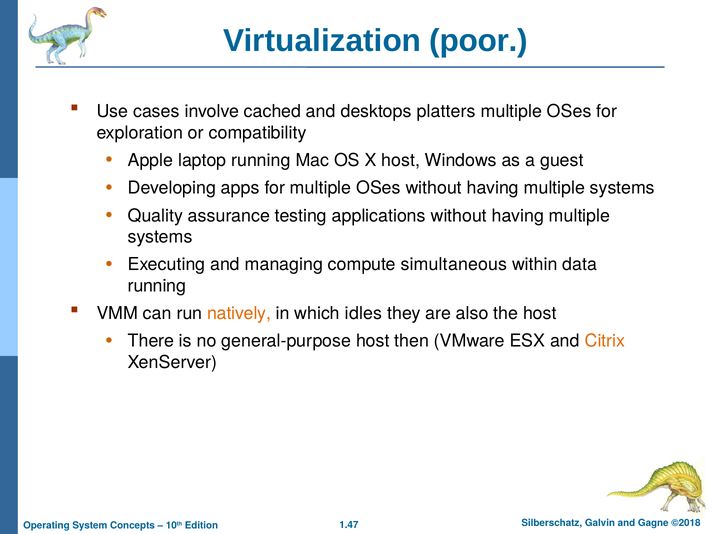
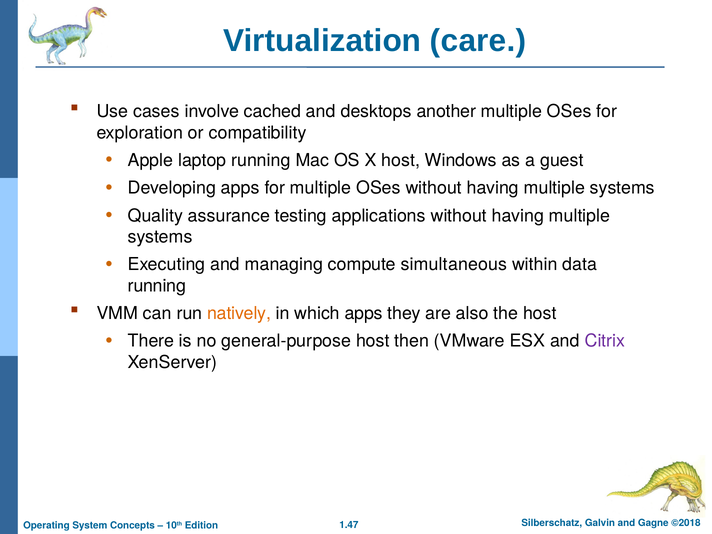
poor: poor -> care (478, 41)
platters: platters -> another (446, 112)
which idles: idles -> apps (364, 314)
Citrix colour: orange -> purple (605, 341)
